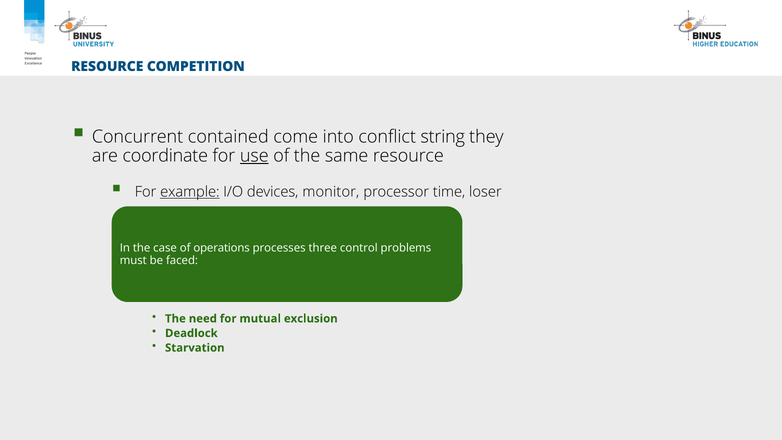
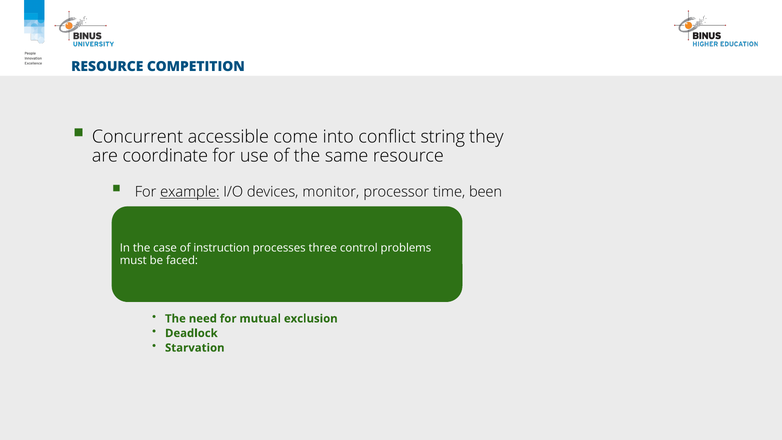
contained: contained -> accessible (228, 137)
use underline: present -> none (254, 156)
loser: loser -> been (486, 192)
operations: operations -> instruction (222, 248)
